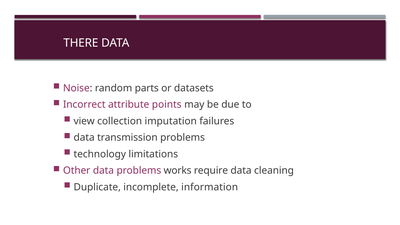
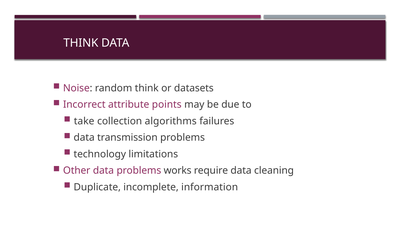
THERE: THERE -> THINK (81, 43)
random parts: parts -> think (147, 88)
view: view -> take (84, 121)
imputation: imputation -> algorithms (171, 121)
